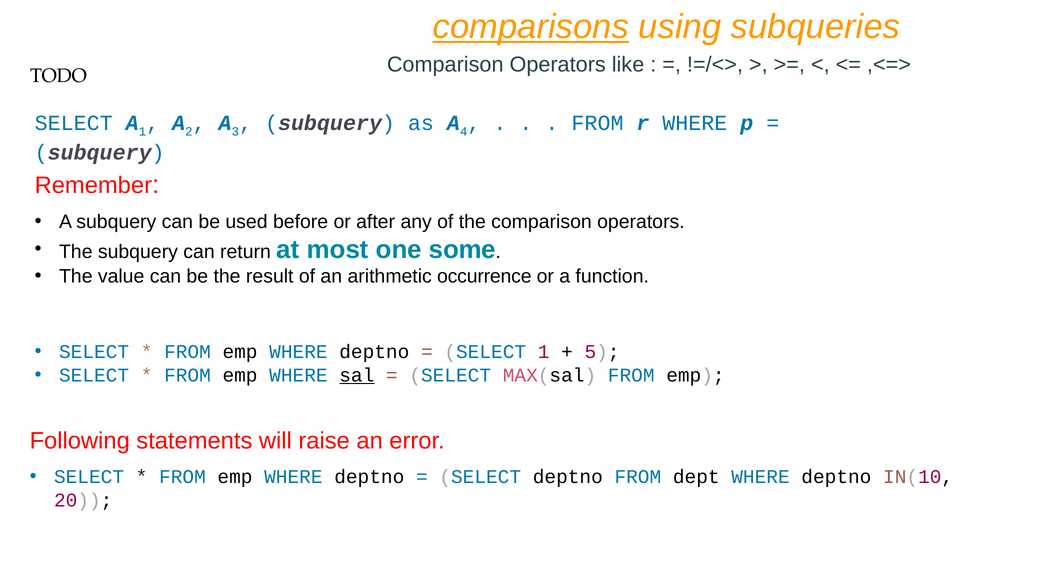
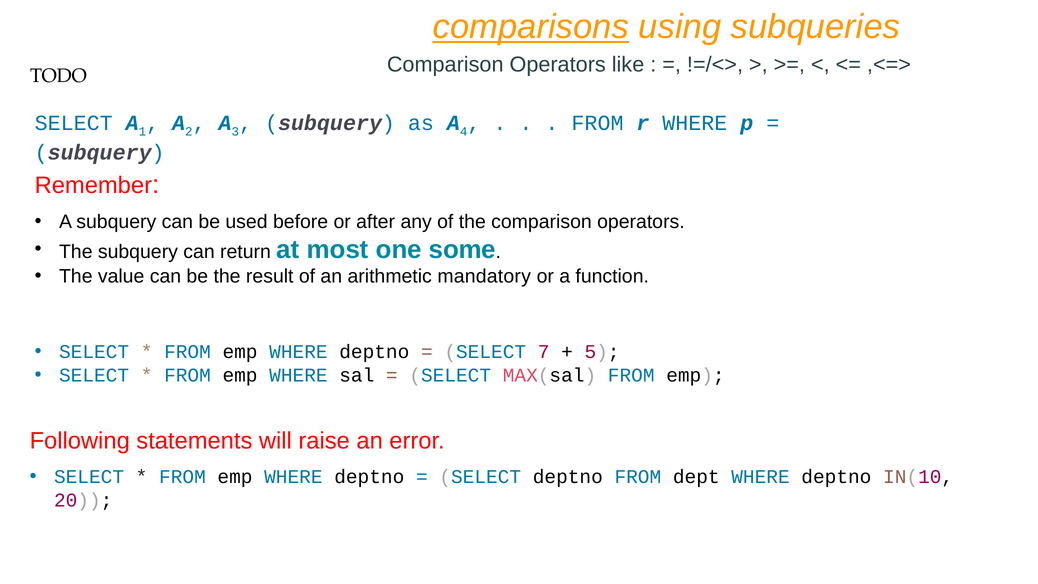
occurrence: occurrence -> mandatory (484, 276)
SELECT 1: 1 -> 7 (544, 352)
sal underline: present -> none (357, 375)
